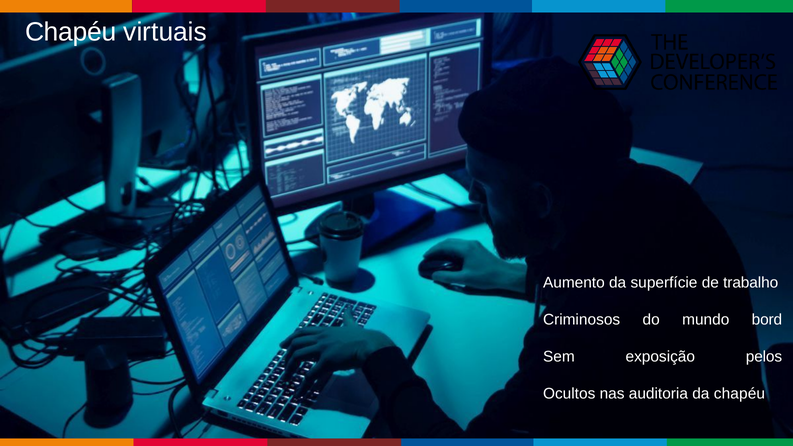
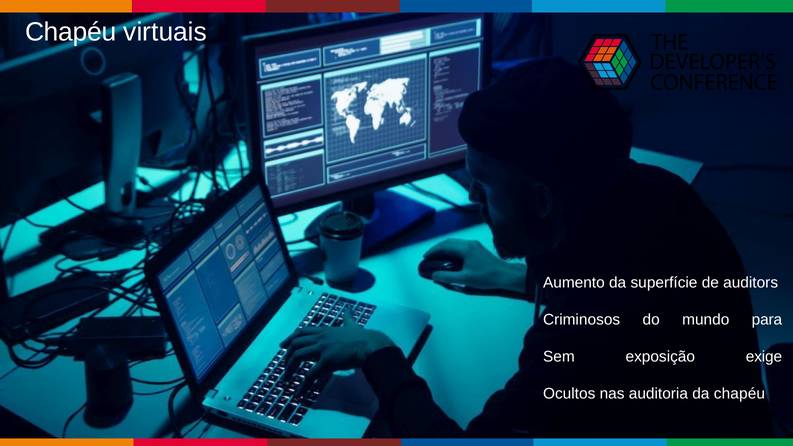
trabalho: trabalho -> auditors (751, 283)
bord: bord -> para (767, 320)
pelos: pelos -> exige (764, 357)
